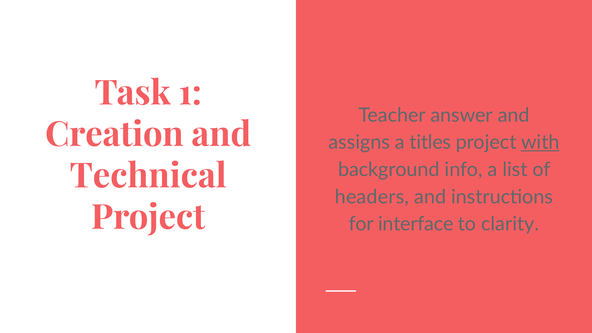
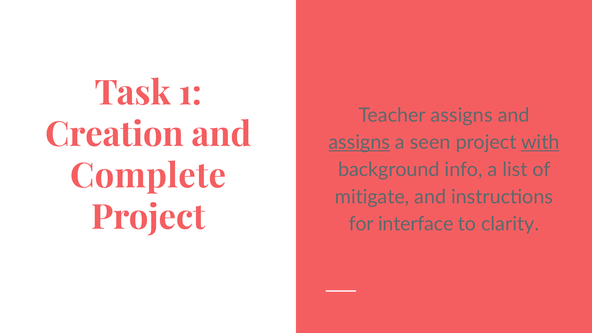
Teacher answer: answer -> assigns (462, 115)
assigns underline: none -> present (359, 142)
titles: titles -> seen (430, 142)
Technical: Technical -> Complete (148, 176)
headers: headers -> mitigate (372, 197)
